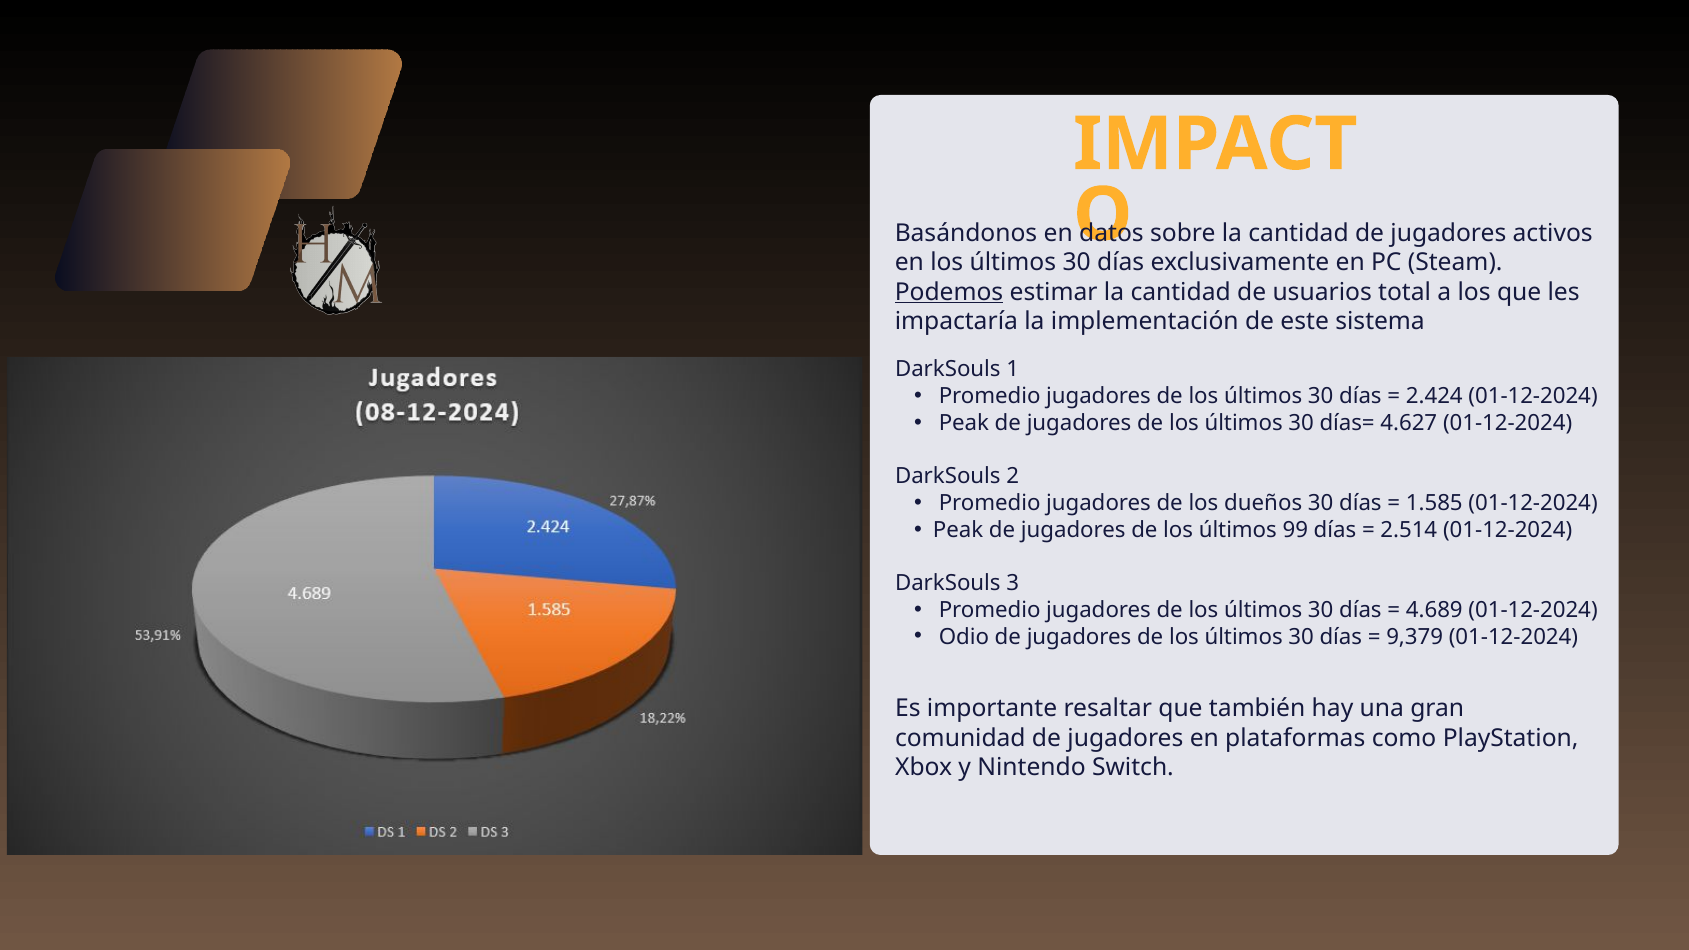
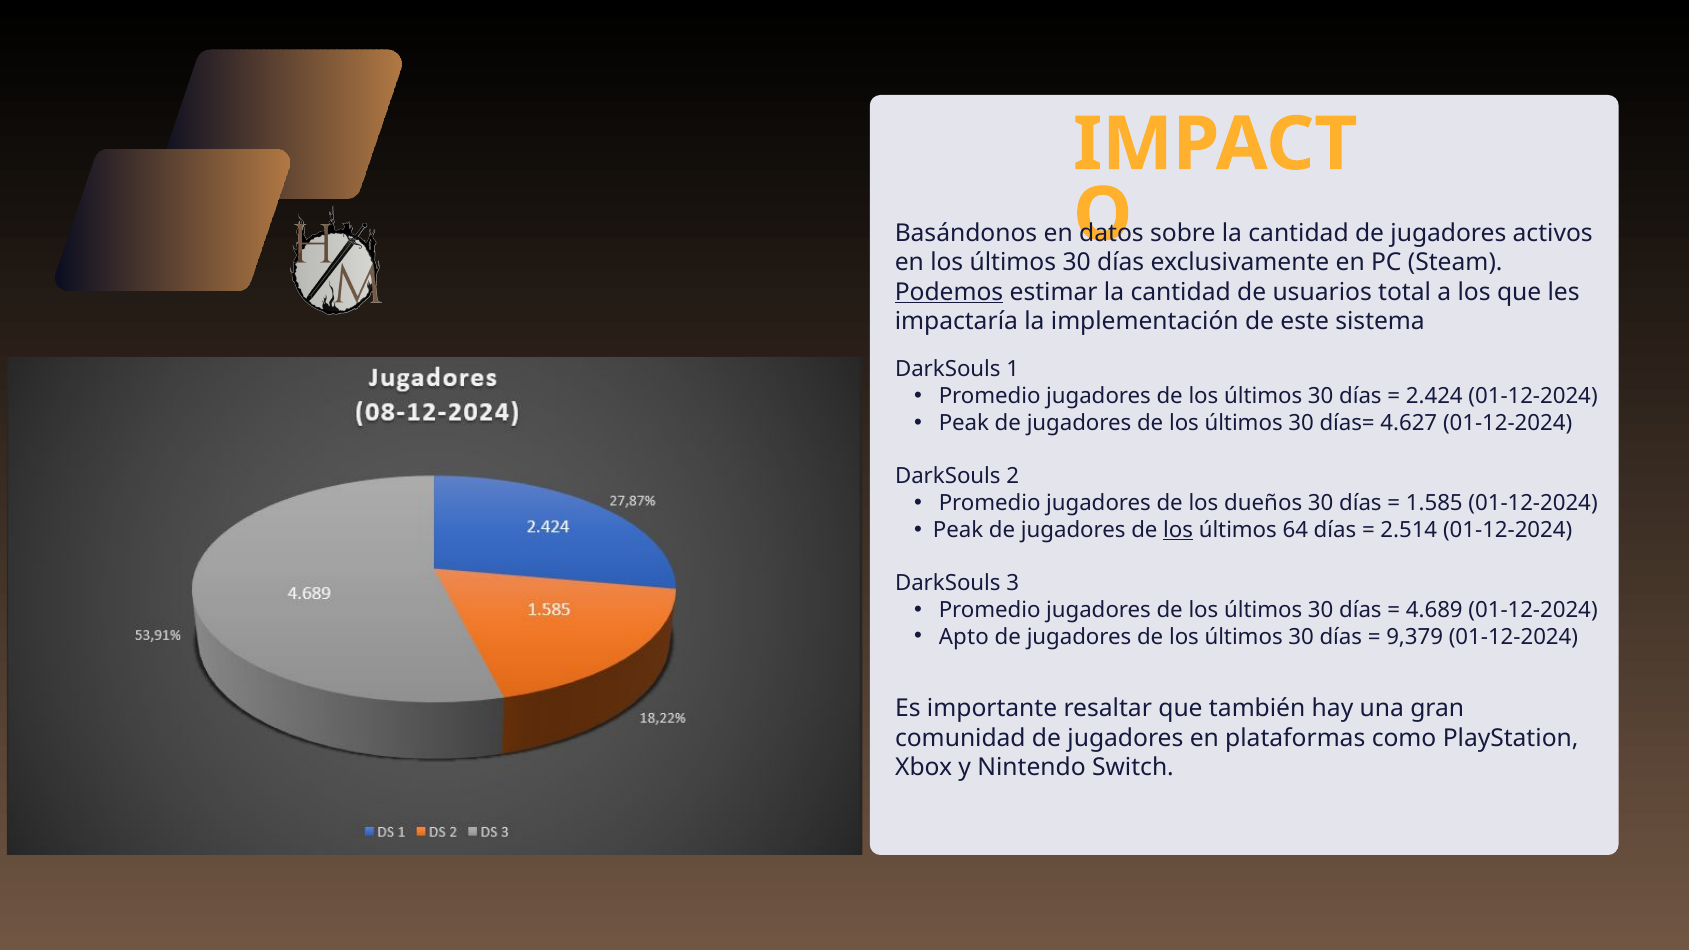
los underline: none -> present (1178, 530)
99: 99 -> 64 (1295, 530)
Odio: Odio -> Apto (964, 637)
